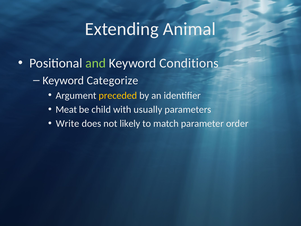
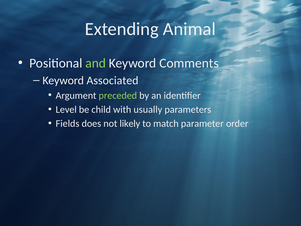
Conditions: Conditions -> Comments (189, 63)
Categorize: Categorize -> Associated (112, 80)
preceded colour: yellow -> light green (118, 95)
Meat: Meat -> Level (66, 109)
Write: Write -> Fields (68, 123)
